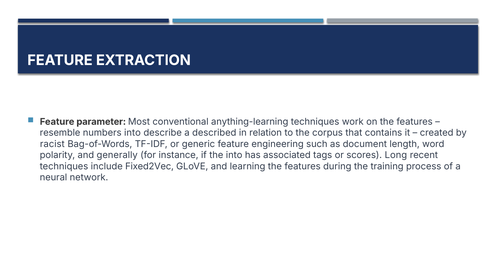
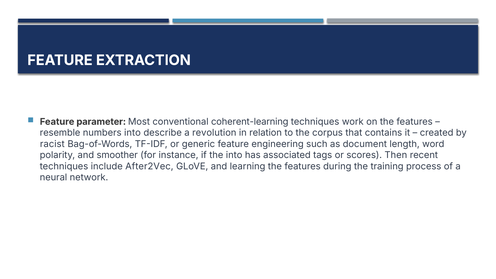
anything-learning: anything-learning -> coherent-learning (250, 122)
described: described -> revolution (214, 133)
generally: generally -> smoother (117, 155)
Long: Long -> Then (396, 155)
Fixed2Vec: Fixed2Vec -> After2Vec (149, 166)
